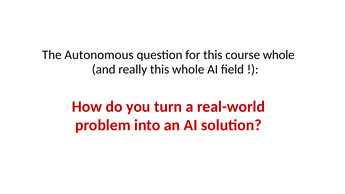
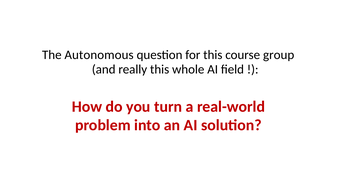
course whole: whole -> group (279, 55)
